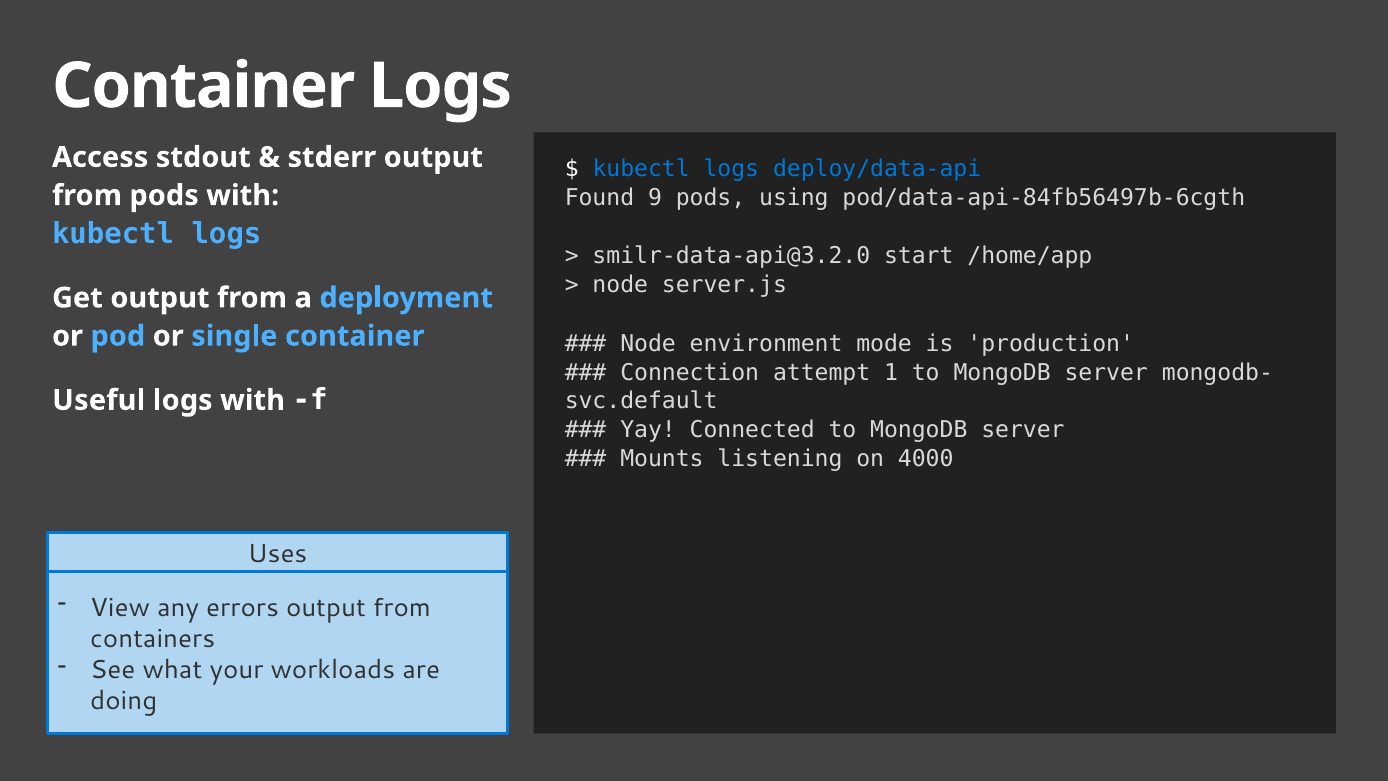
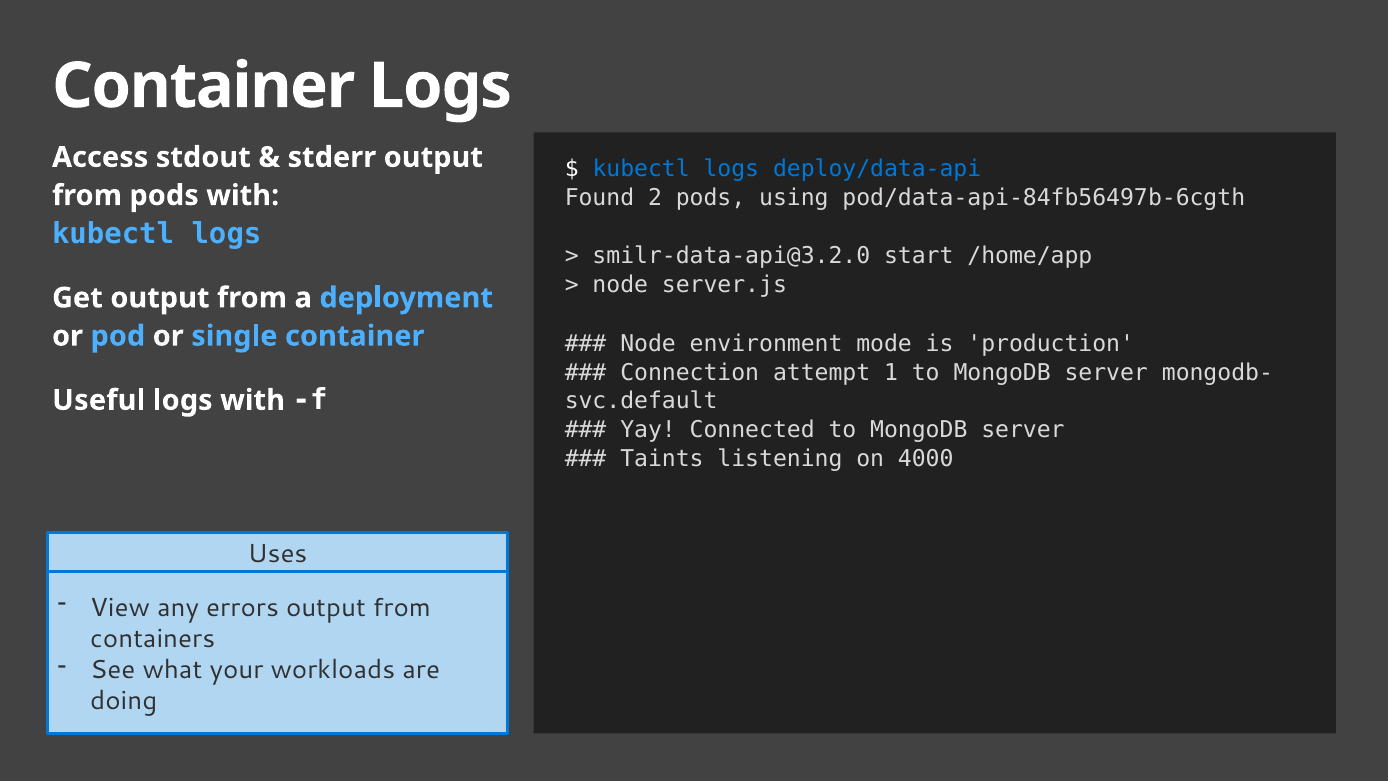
9: 9 -> 2 (655, 198)
Mounts: Mounts -> Taints (662, 459)
